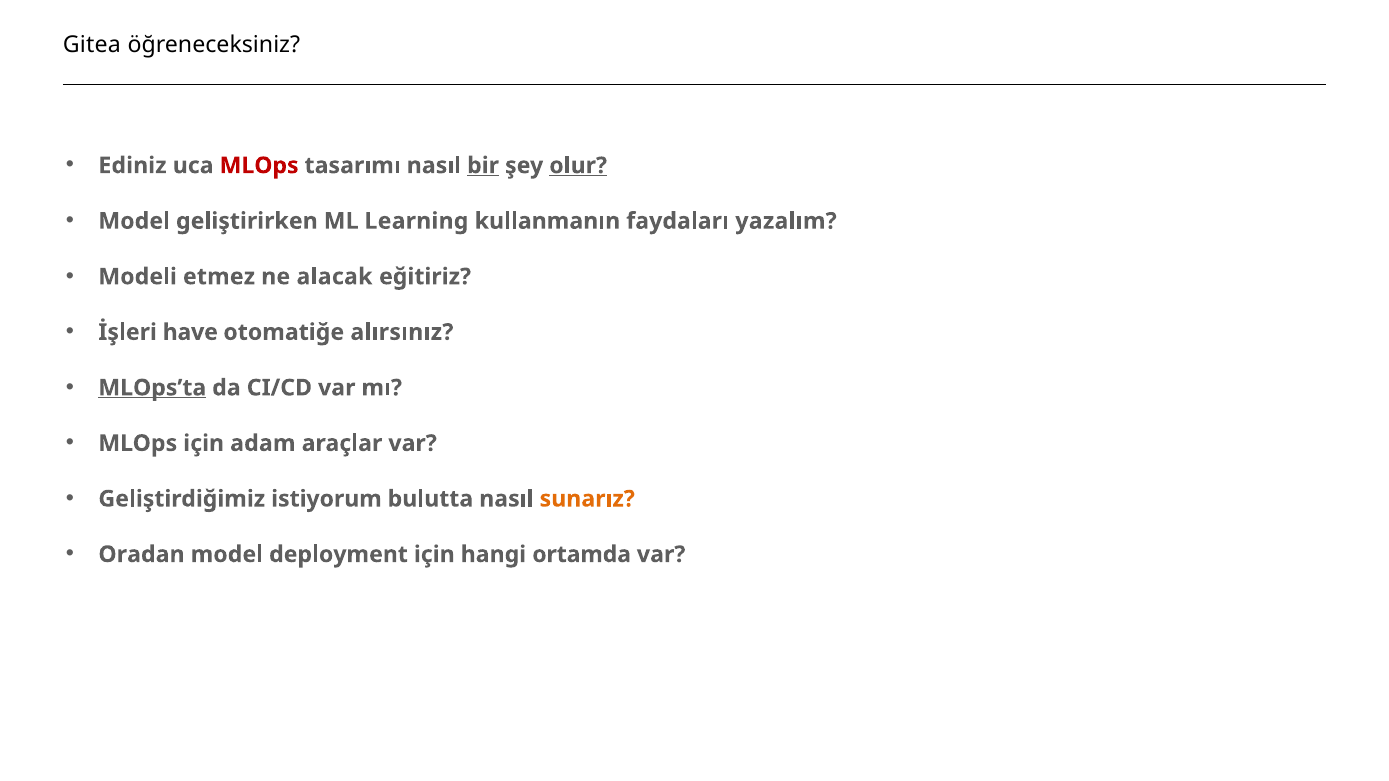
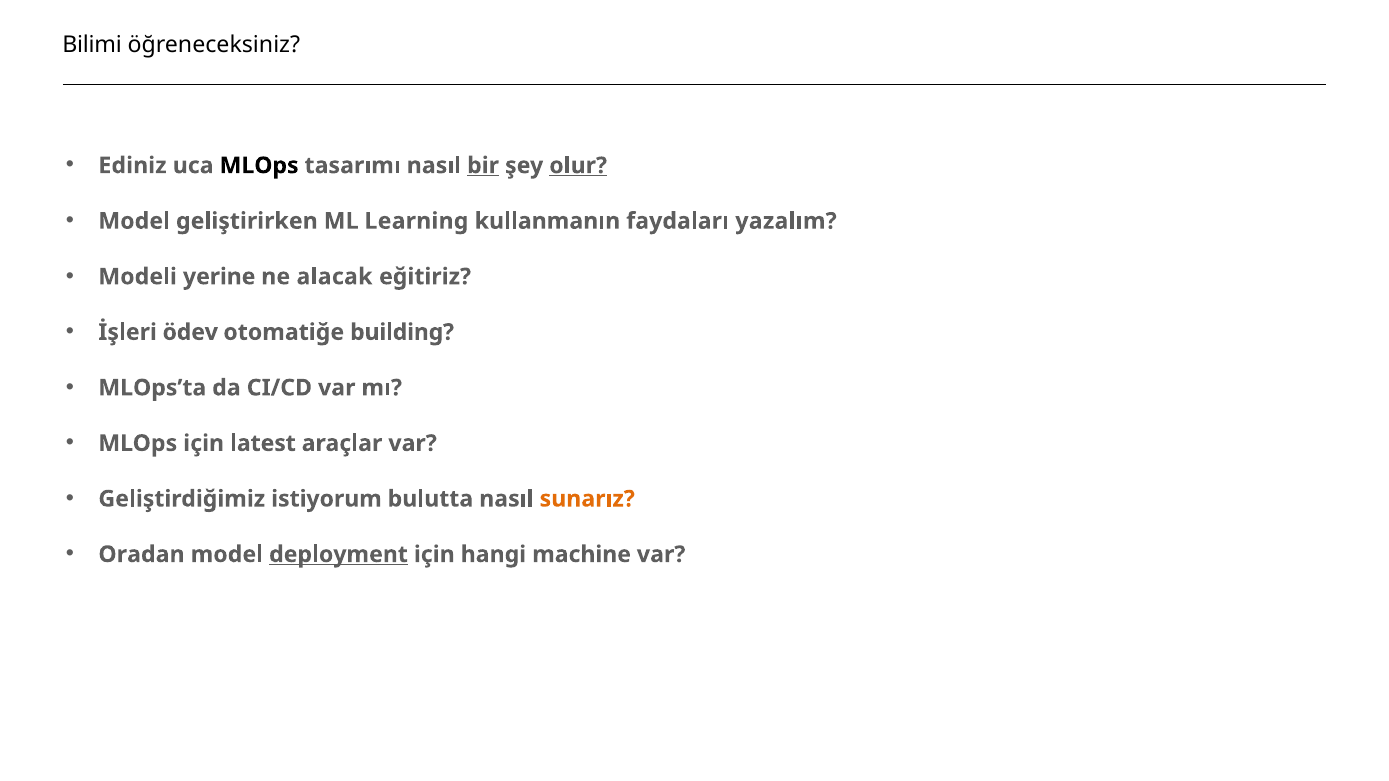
Gitea: Gitea -> Bilimi (92, 44)
MLOps colour: red -> black (259, 166)
etmez: etmez -> yerine (219, 277)
have: have -> ödev (190, 332)
alırsınız: alırsınız -> building (402, 332)
MLOps’ta underline: present -> none (152, 388)
adam: adam -> latest (263, 443)
deployment underline: none -> present (338, 555)
ortamda: ortamda -> machine (582, 555)
